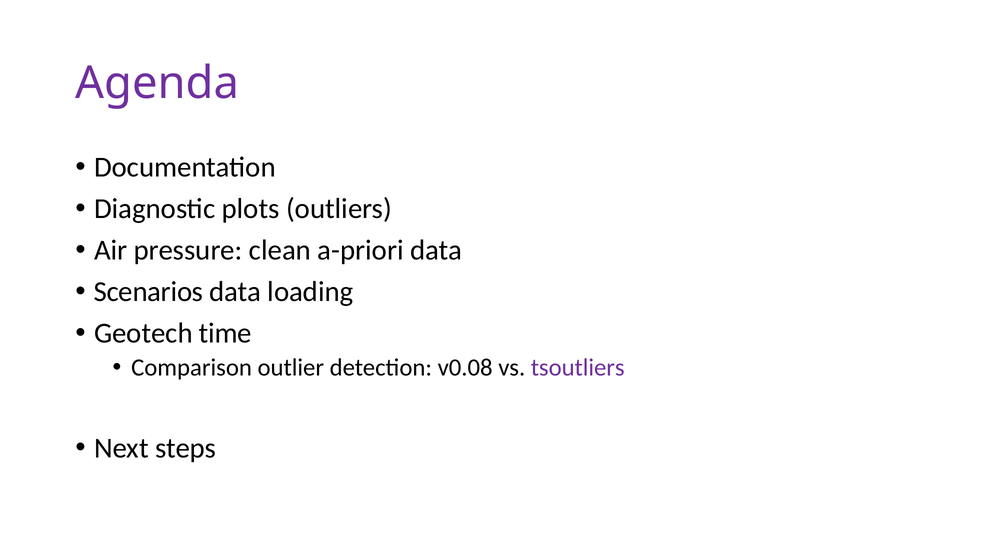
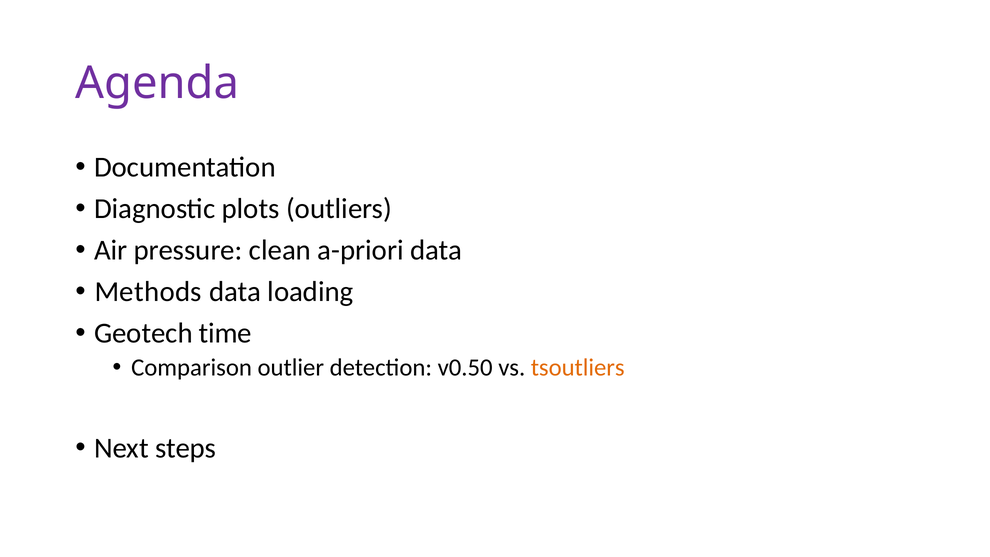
Scenarios: Scenarios -> Methods (148, 292)
v0.08: v0.08 -> v0.50 (465, 367)
tsoutliers colour: purple -> orange (578, 367)
